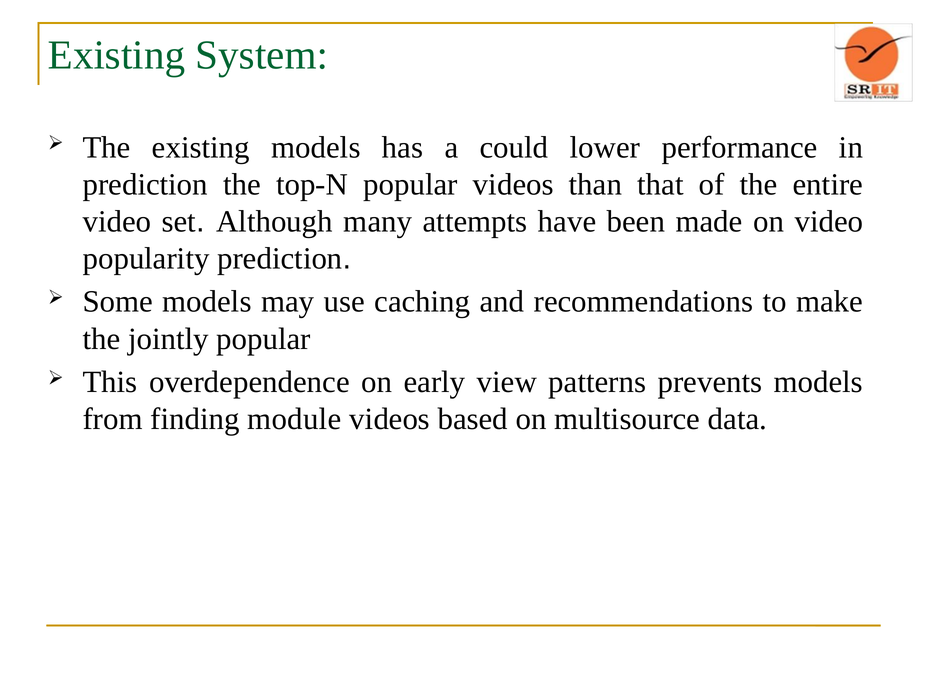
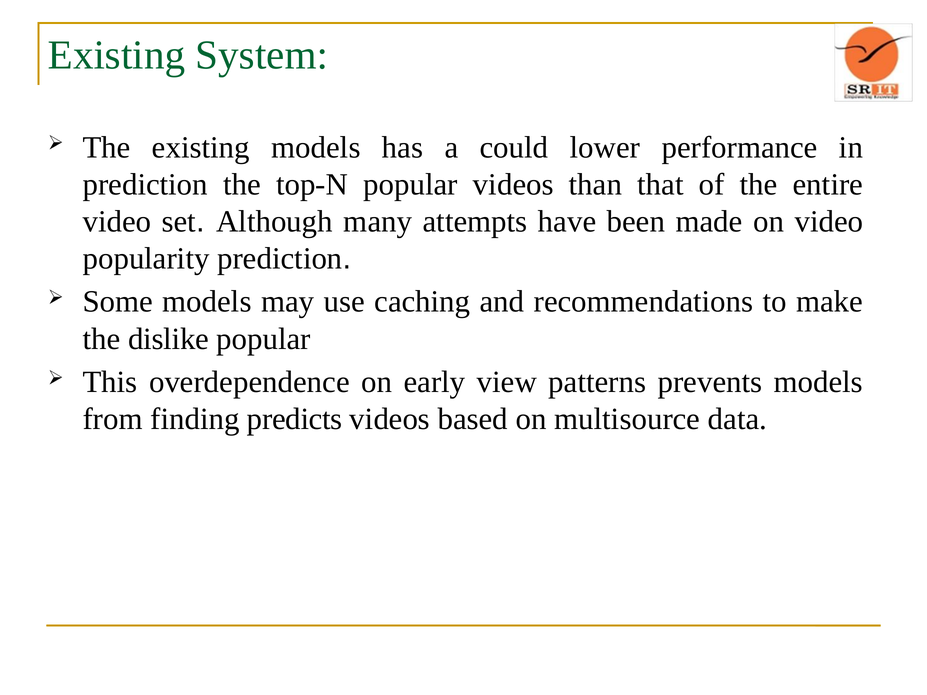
jointly: jointly -> dislike (169, 339)
module: module -> predicts (295, 419)
